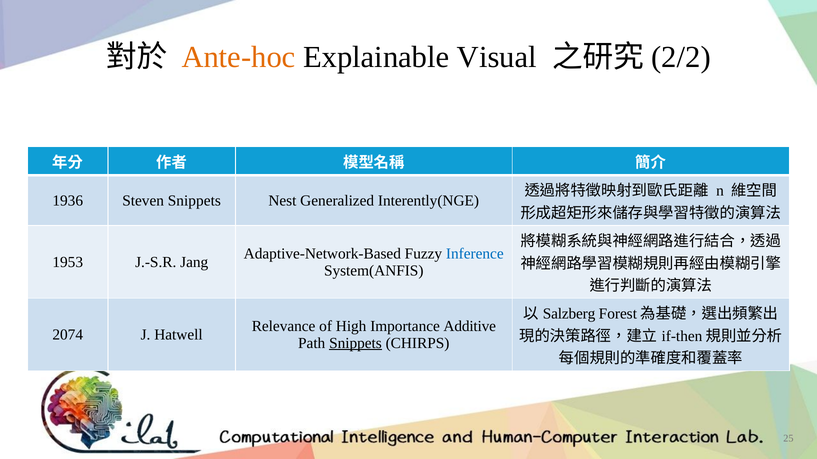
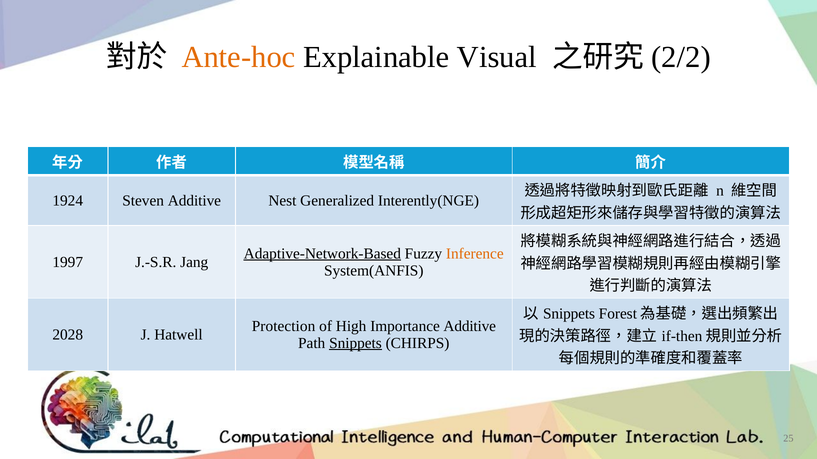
1936: 1936 -> 1924 (68, 201)
Steven Snippets: Snippets -> Additive (194, 201)
Adaptive-Network-Based underline: none -> present (322, 254)
Inference colour: blue -> orange (475, 254)
1953: 1953 -> 1997 (68, 262)
Salzberg: Salzberg -> Snippets (569, 314)
Relevance: Relevance -> Protection (284, 327)
2074: 2074 -> 2028 (68, 335)
